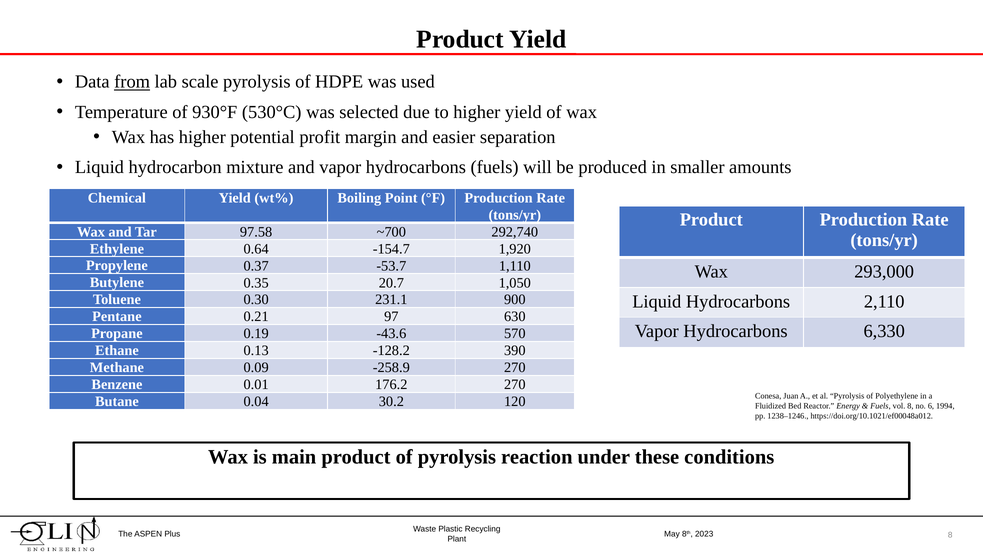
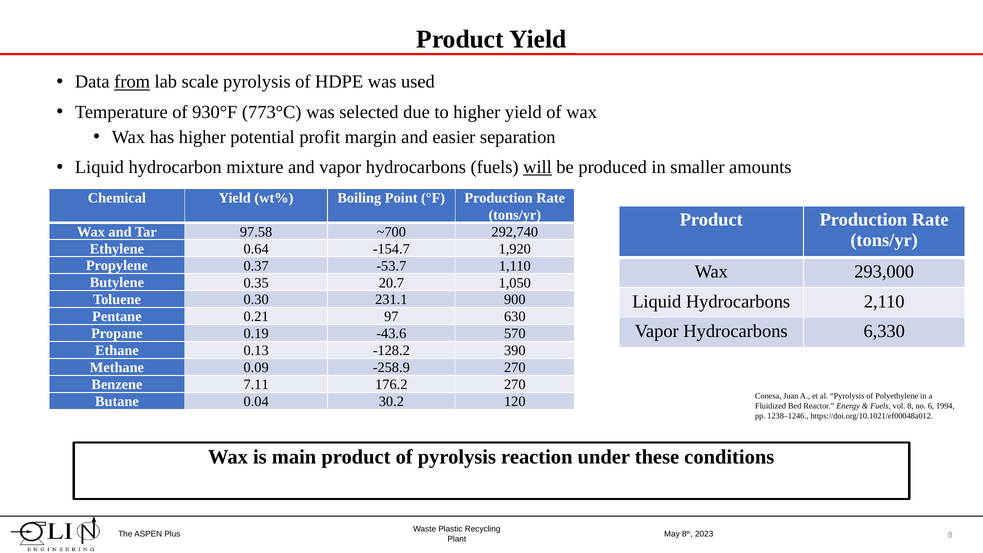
530°C: 530°C -> 773°C (272, 112)
will underline: none -> present (538, 167)
0.01: 0.01 -> 7.11 (256, 385)
